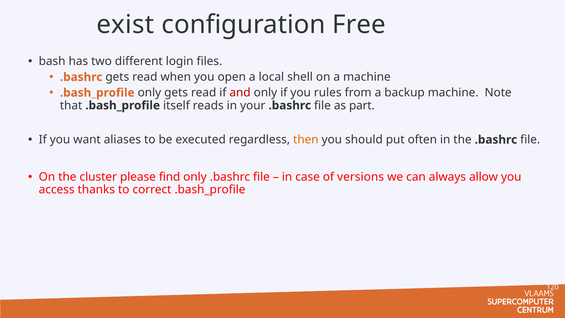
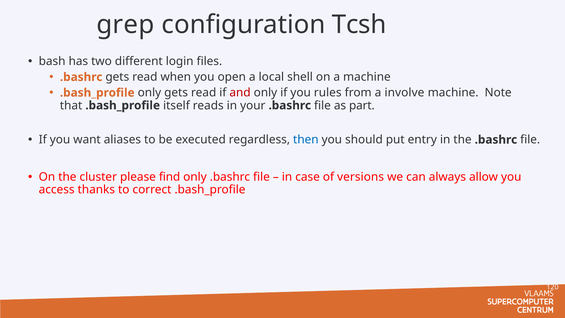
exist: exist -> grep (125, 25)
Free: Free -> Tcsh (359, 25)
backup: backup -> involve (404, 93)
then colour: orange -> blue (306, 140)
often: often -> entry (422, 140)
